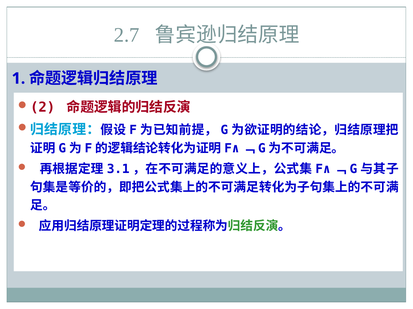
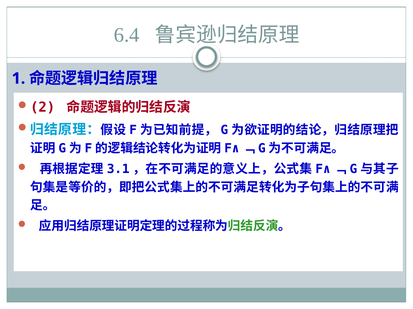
2.7: 2.7 -> 6.4 (127, 35)
